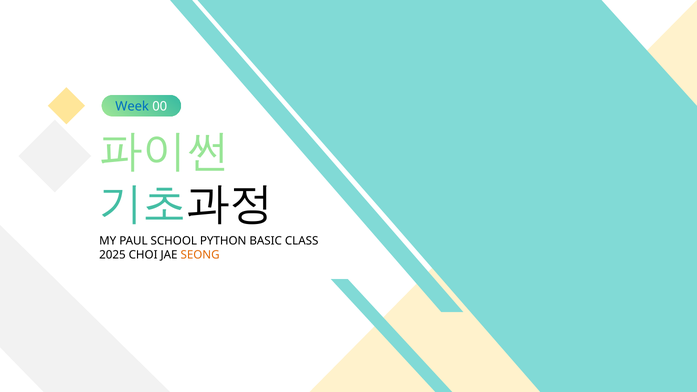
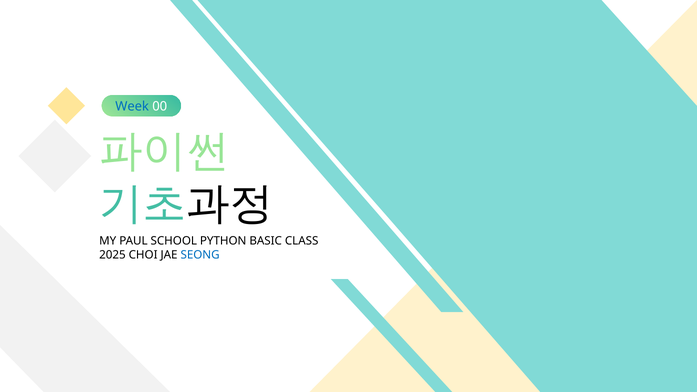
SEONG colour: orange -> blue (200, 255)
